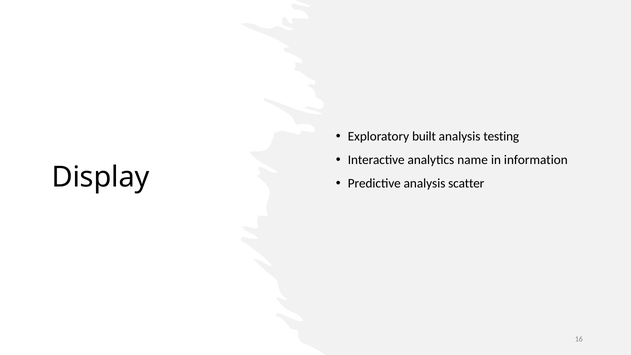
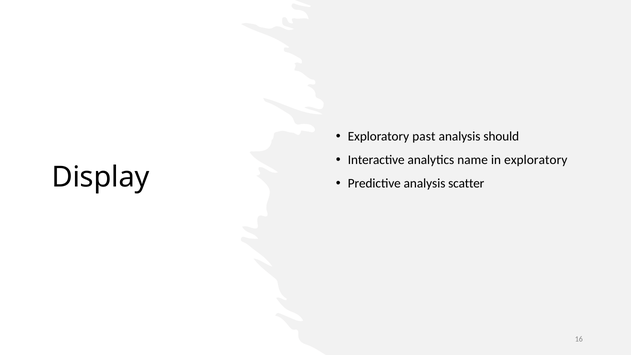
built: built -> past (424, 136)
testing: testing -> should (501, 136)
in information: information -> exploratory (536, 160)
